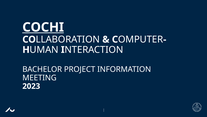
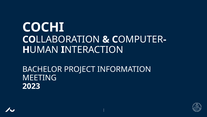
COCHI underline: present -> none (43, 27)
